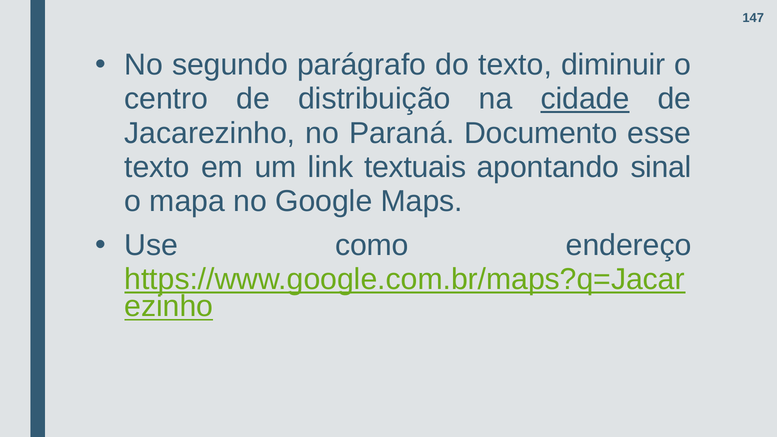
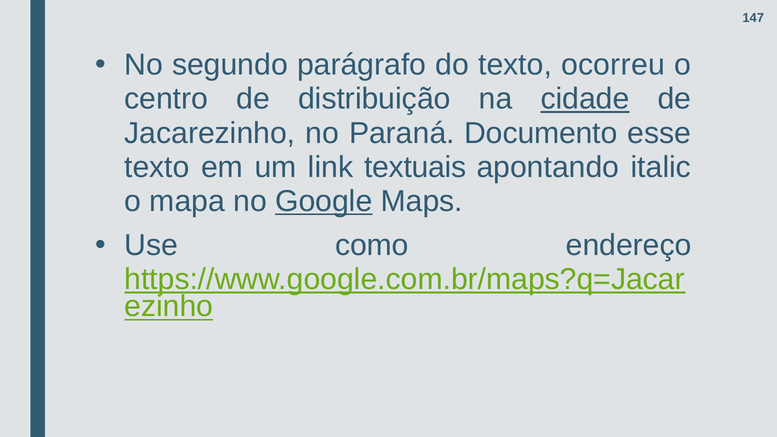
diminuir: diminuir -> ocorreu (613, 65)
sinal: sinal -> italic (661, 167)
Google underline: none -> present (324, 201)
